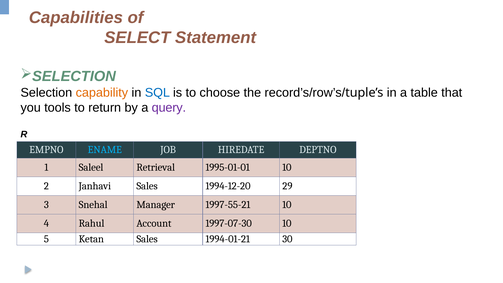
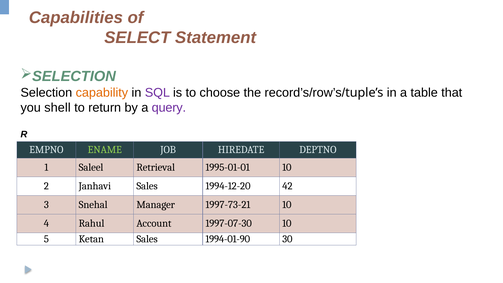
SQL colour: blue -> purple (157, 93)
tools: tools -> shell (57, 108)
ENAME colour: light blue -> light green (105, 150)
29: 29 -> 42 (287, 186)
1997-55-21: 1997-55-21 -> 1997-73-21 (228, 205)
1994-01-21: 1994-01-21 -> 1994-01-90 (228, 239)
